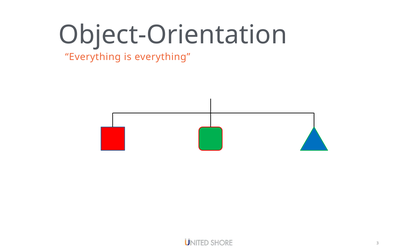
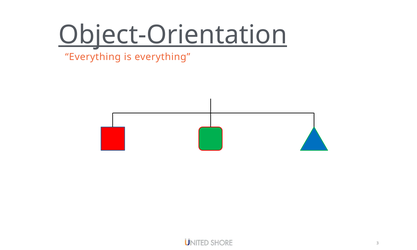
Object-Orientation underline: none -> present (173, 35)
